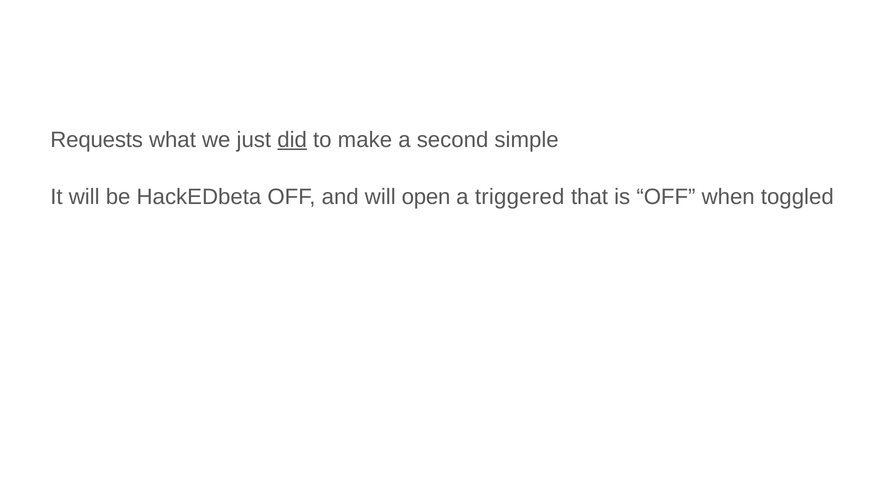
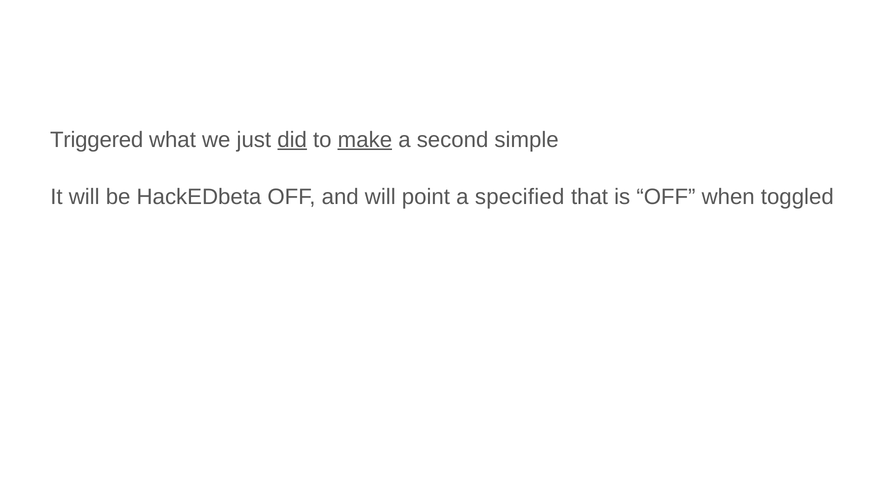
Requests: Requests -> Triggered (97, 140)
make underline: none -> present (365, 140)
open: open -> point (426, 197)
triggered: triggered -> specified (520, 197)
